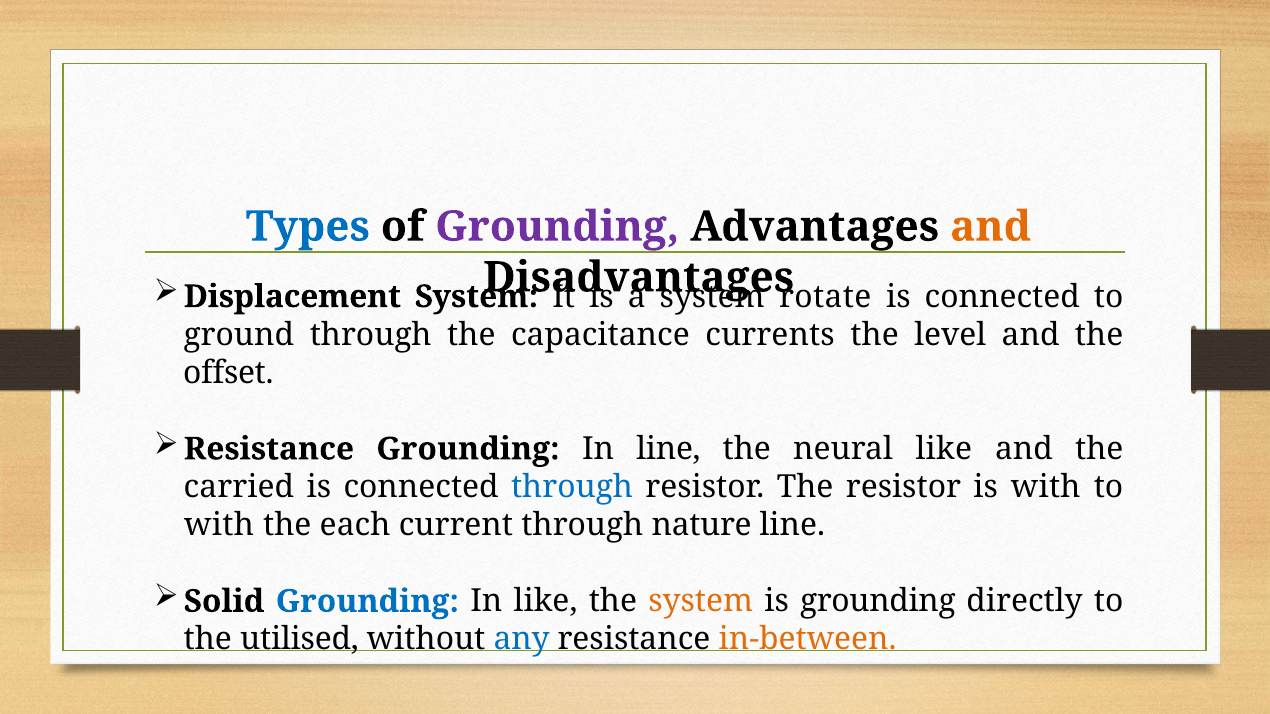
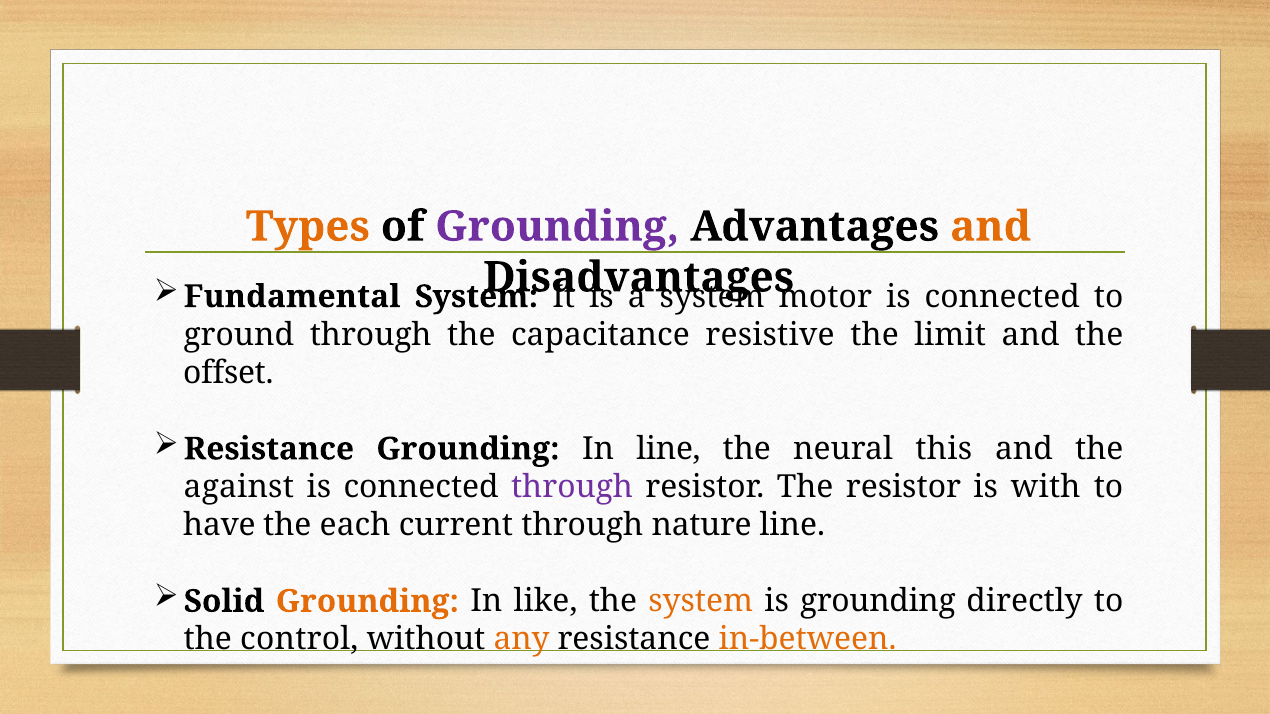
Types colour: blue -> orange (308, 227)
Displacement: Displacement -> Fundamental (292, 297)
rotate: rotate -> motor (825, 297)
currents: currents -> resistive (770, 335)
level: level -> limit (950, 335)
neural like: like -> this (944, 449)
carried: carried -> against (239, 487)
through colour: blue -> purple (572, 487)
with: with -> have (219, 525)
Grounding colour: blue -> orange (367, 602)
utilised: utilised -> control (299, 640)
any colour: blue -> orange (522, 640)
